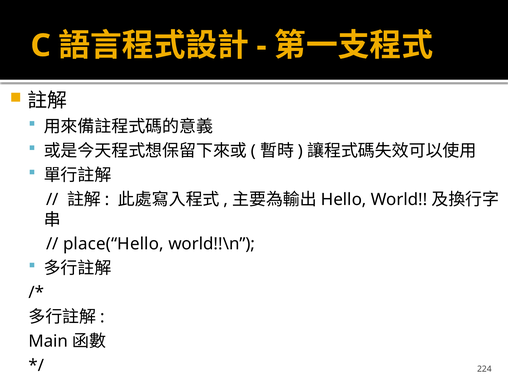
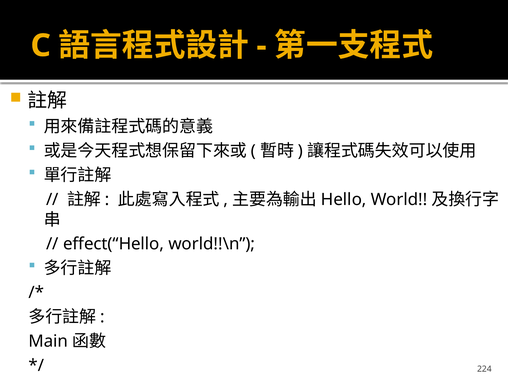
place(“Hello: place(“Hello -> effect(“Hello (114, 244)
